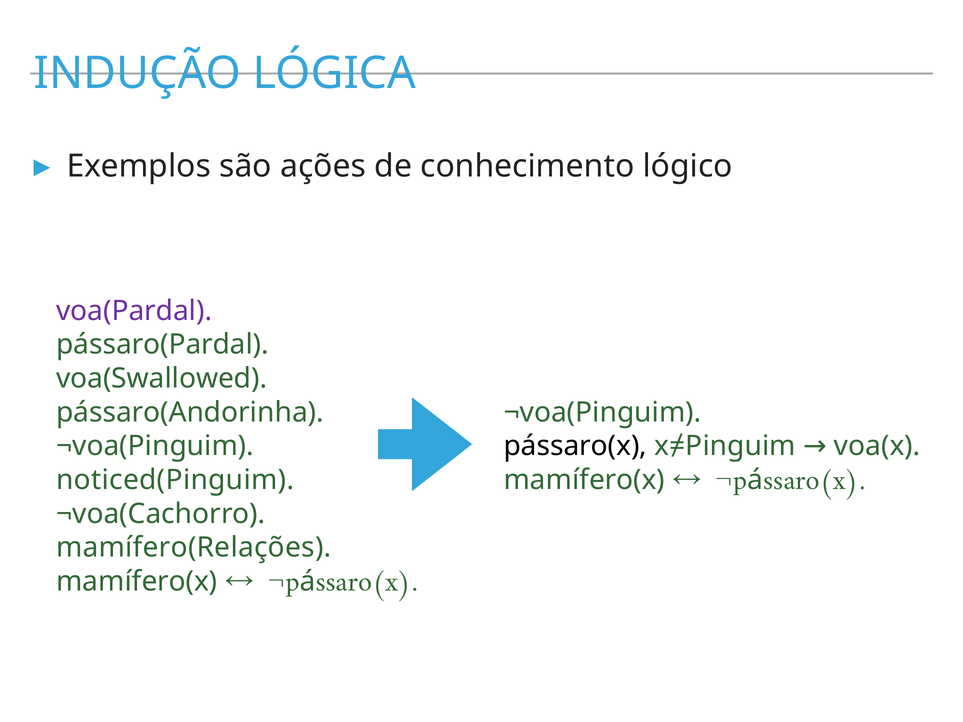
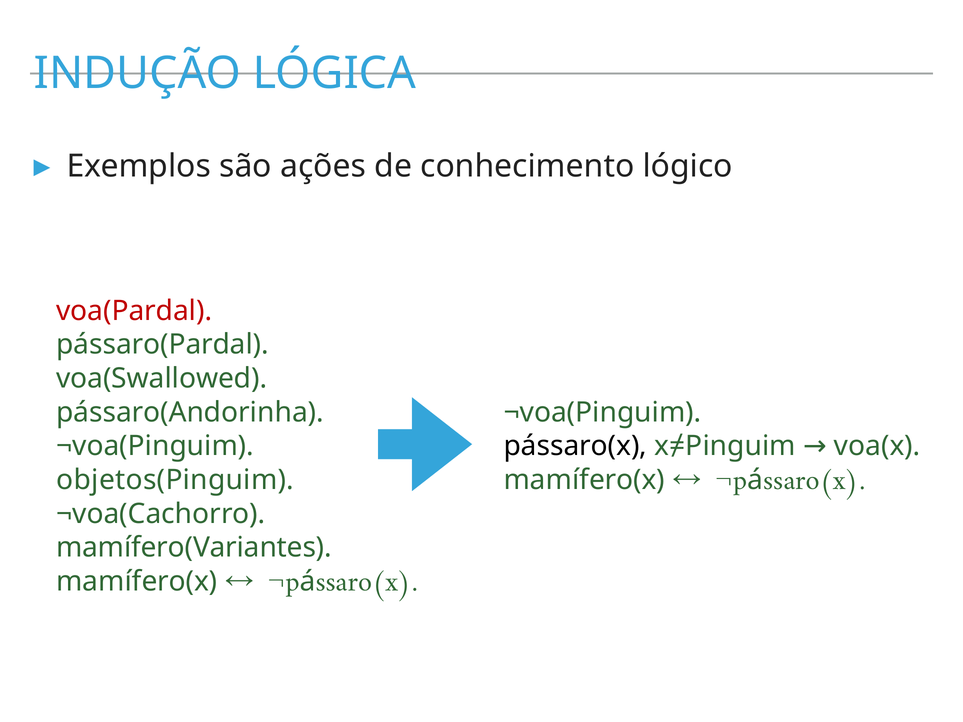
voa(Pardal colour: purple -> red (134, 311)
noticed(Pinguim: noticed(Pinguim -> objetos(Pinguim (175, 480)
mamífero(Relações: mamífero(Relações -> mamífero(Variantes (194, 548)
